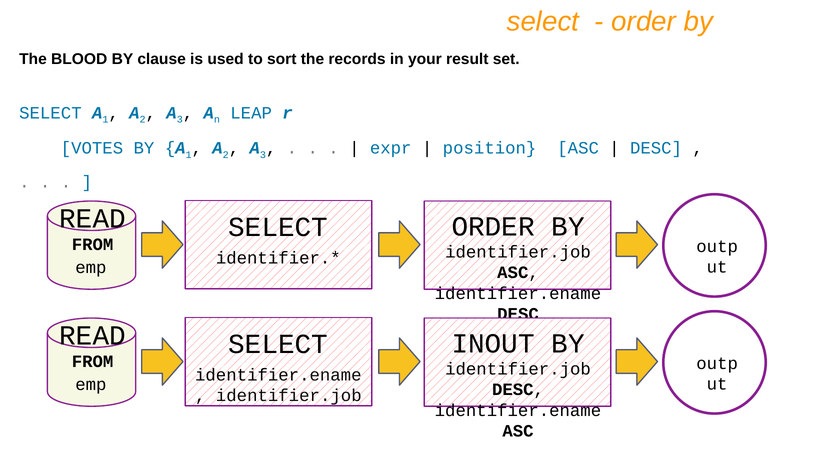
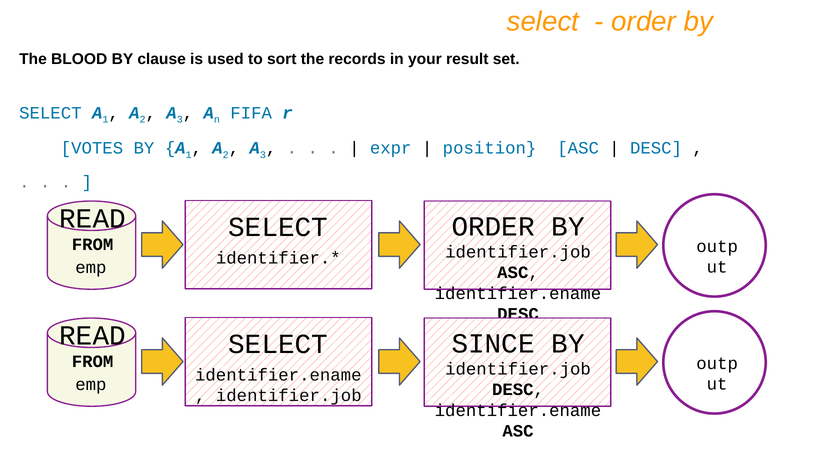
LEAP: LEAP -> FIFA (251, 113)
INOUT: INOUT -> SINCE (493, 344)
